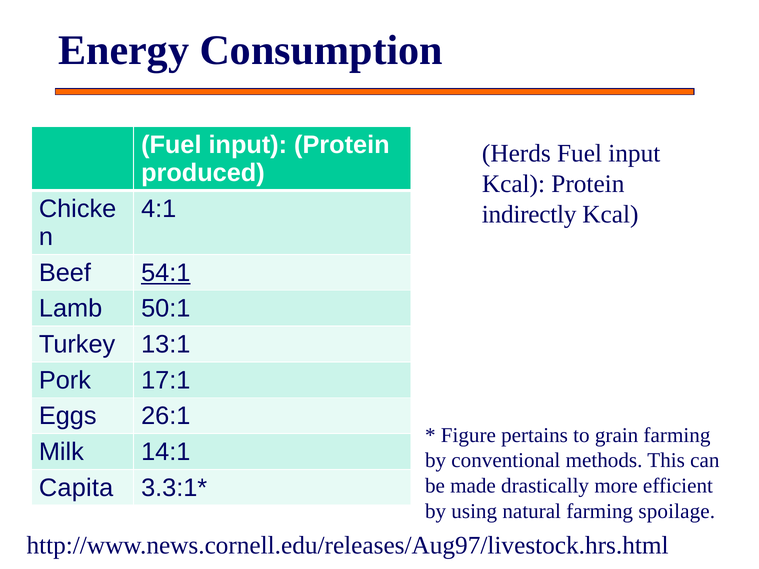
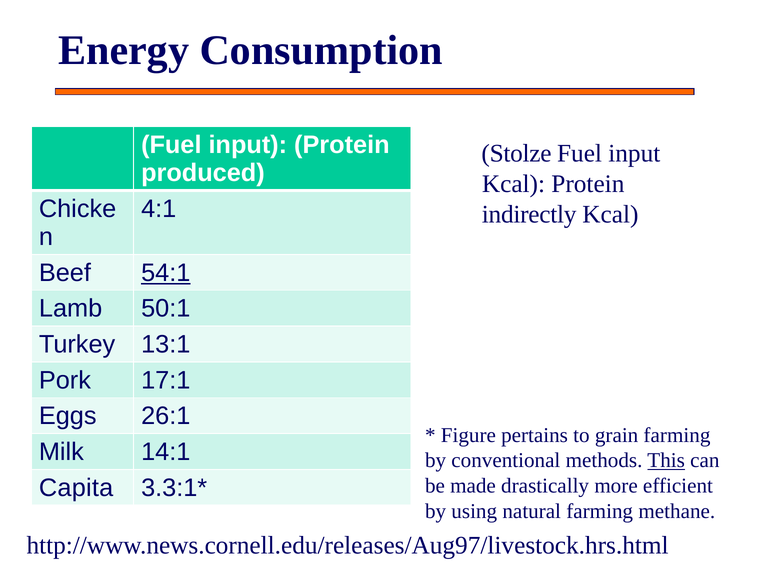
Herds: Herds -> Stolze (516, 154)
This underline: none -> present (666, 461)
spoilage: spoilage -> methane (677, 511)
